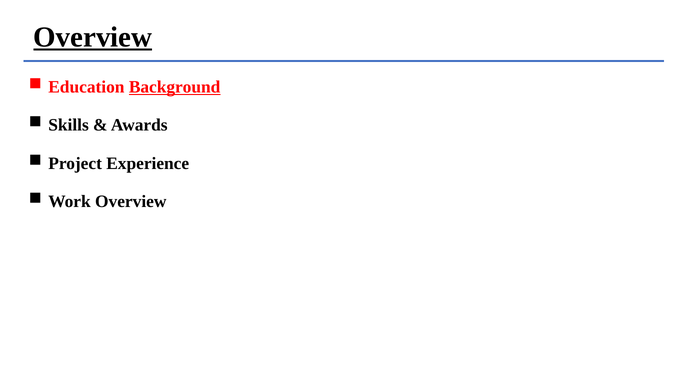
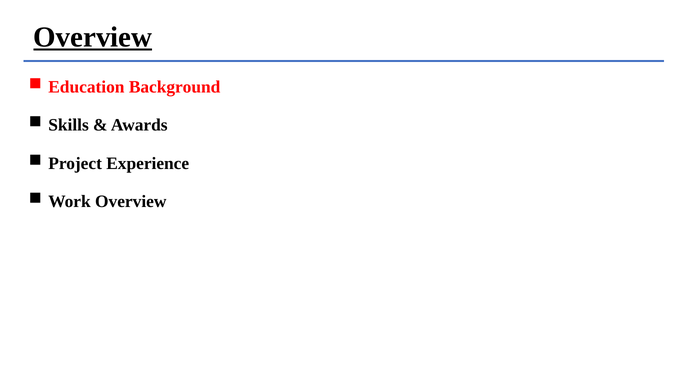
Background underline: present -> none (175, 87)
